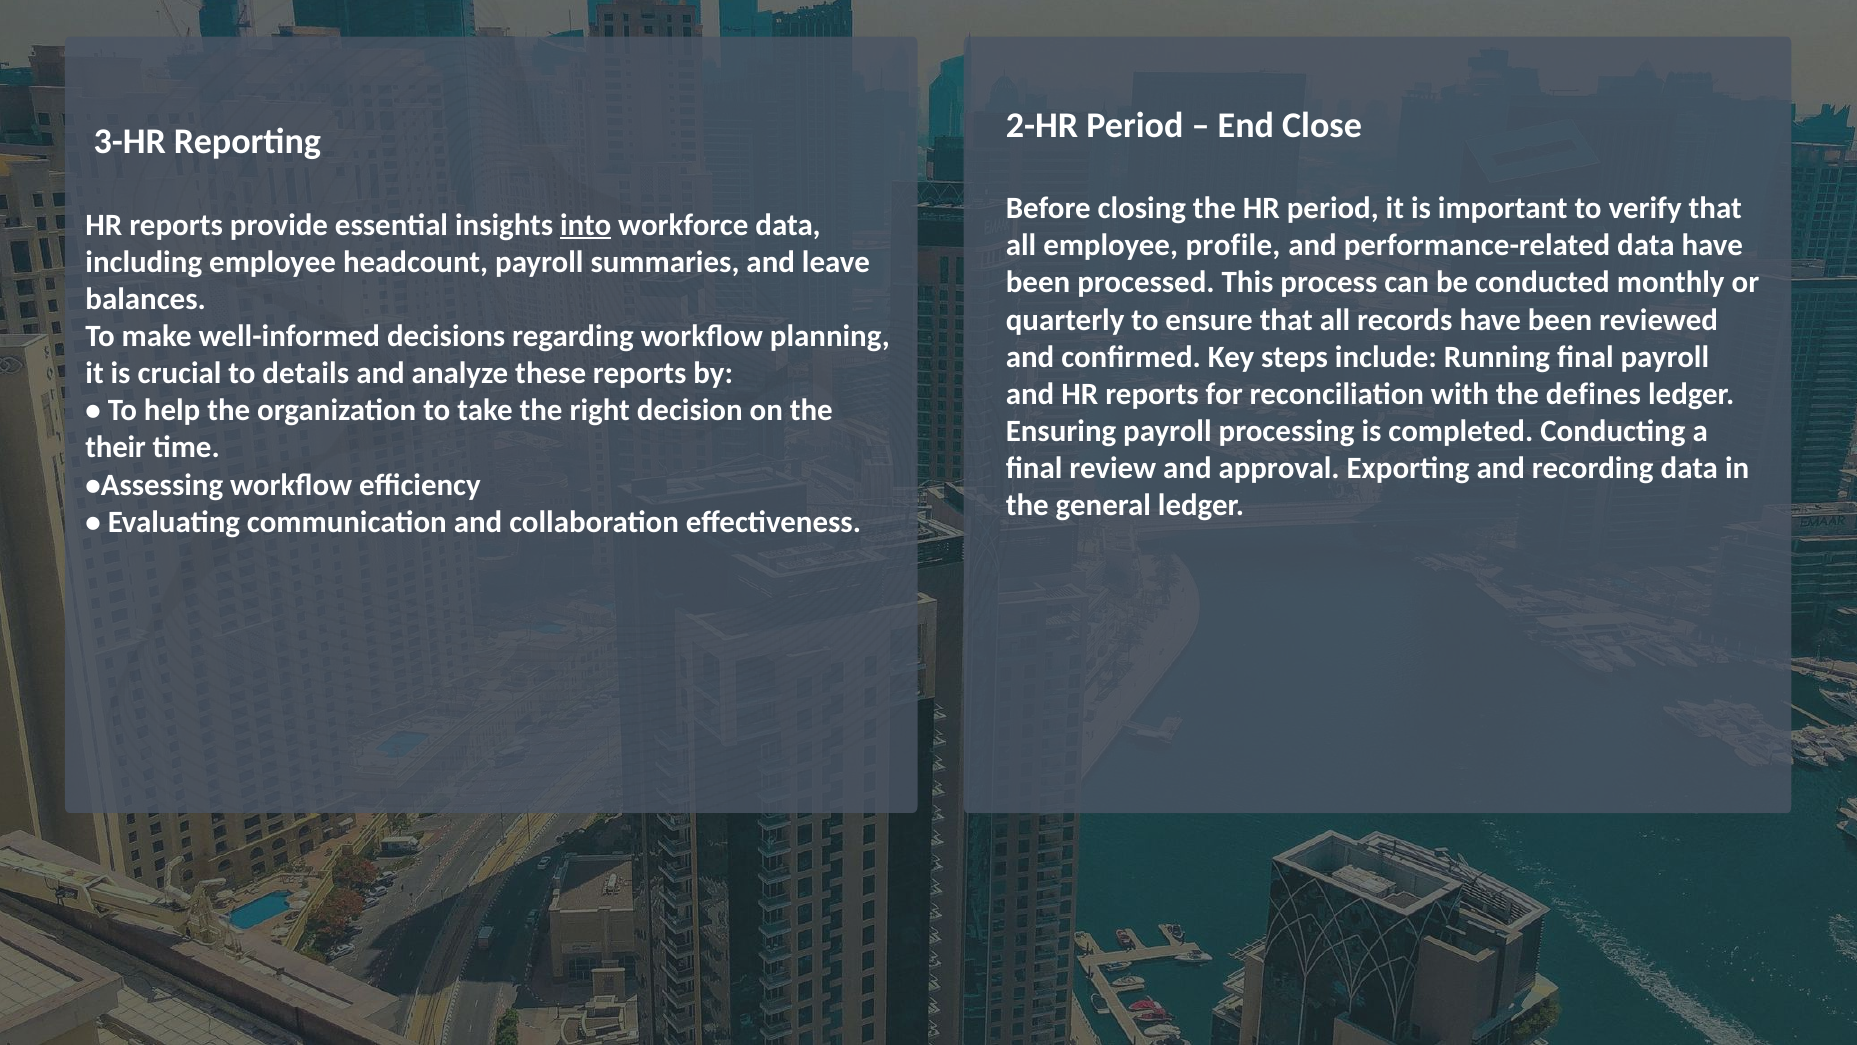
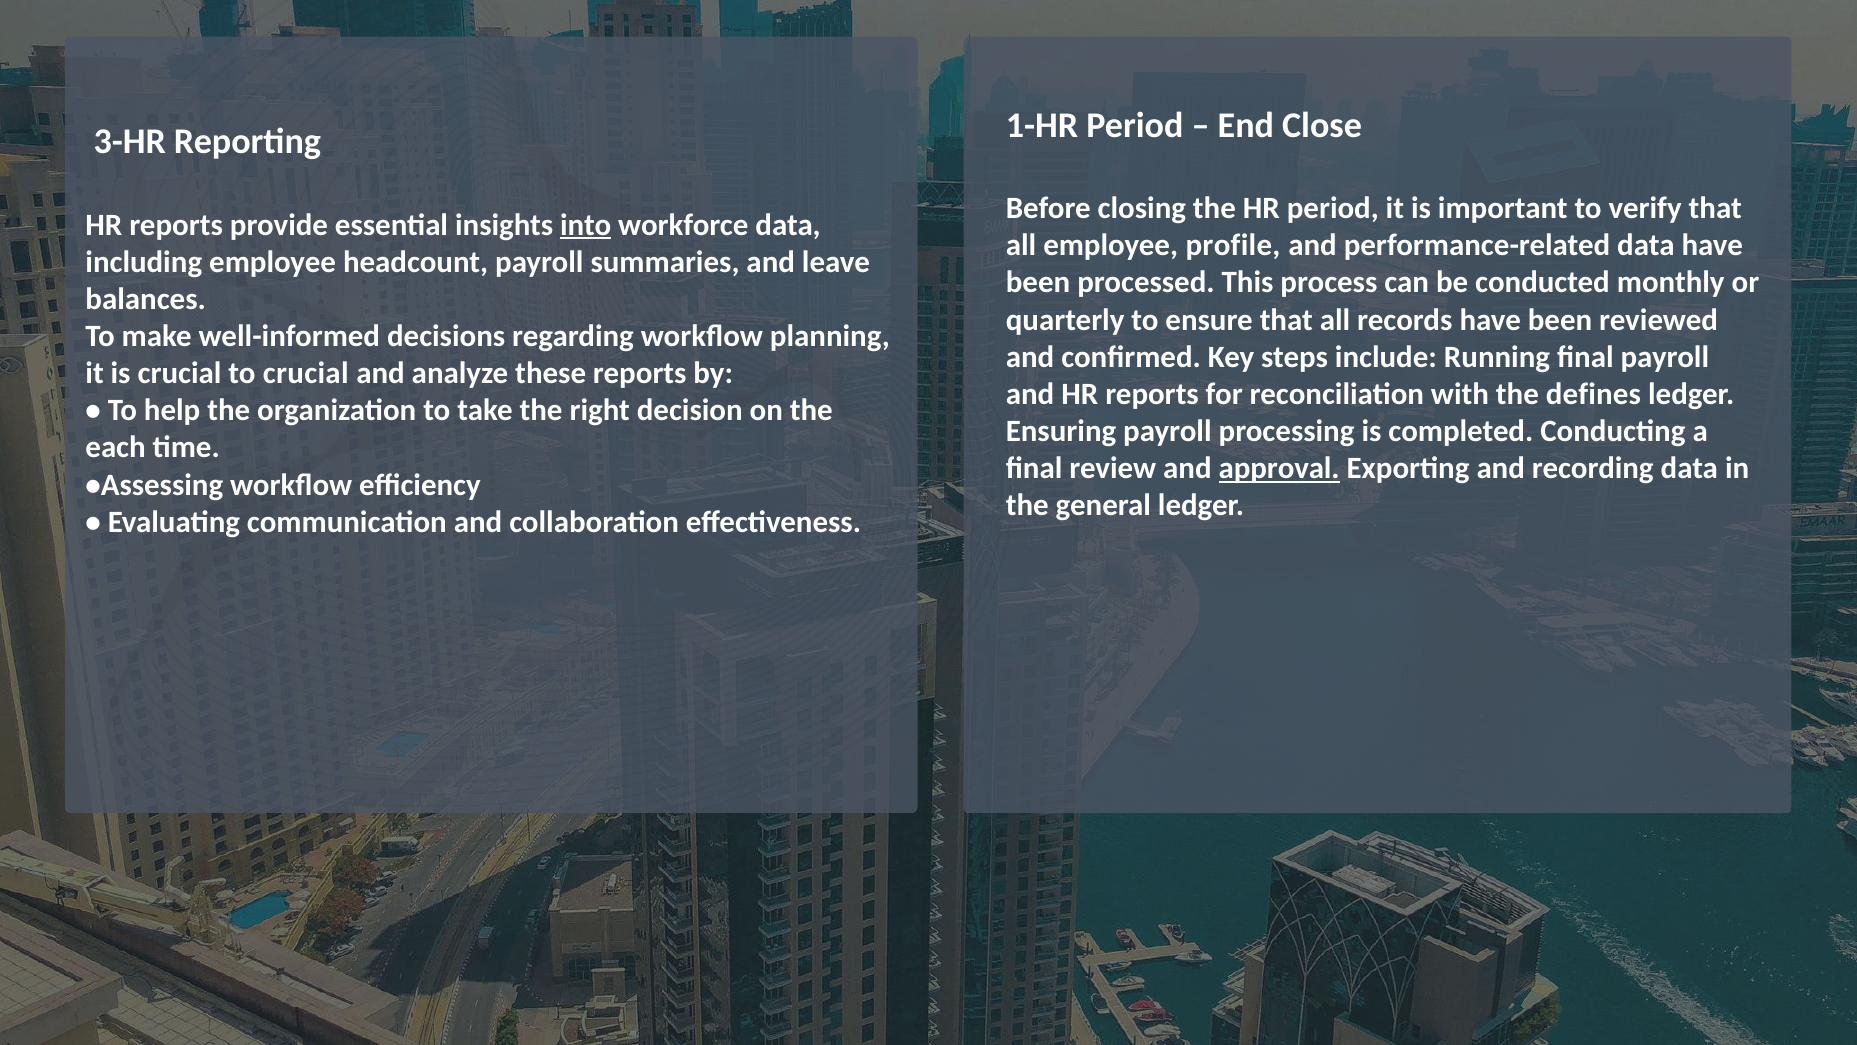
2-HR: 2-HR -> 1-HR (1042, 125)
to details: details -> crucial (306, 373)
their: their -> each (116, 448)
approval underline: none -> present (1279, 468)
